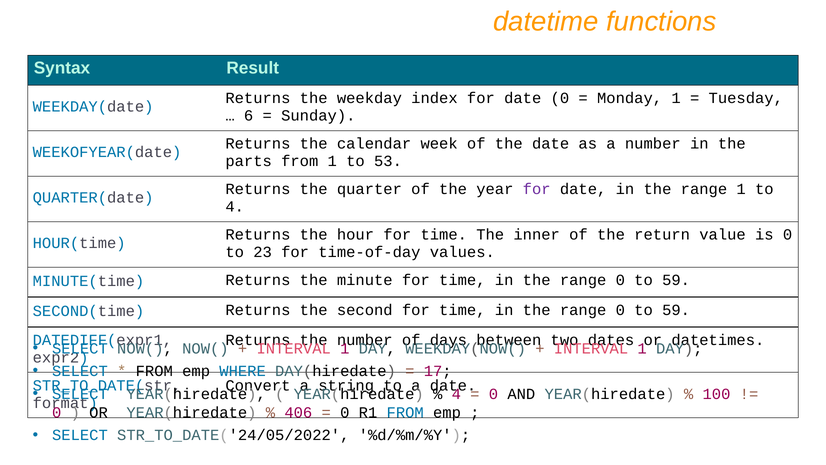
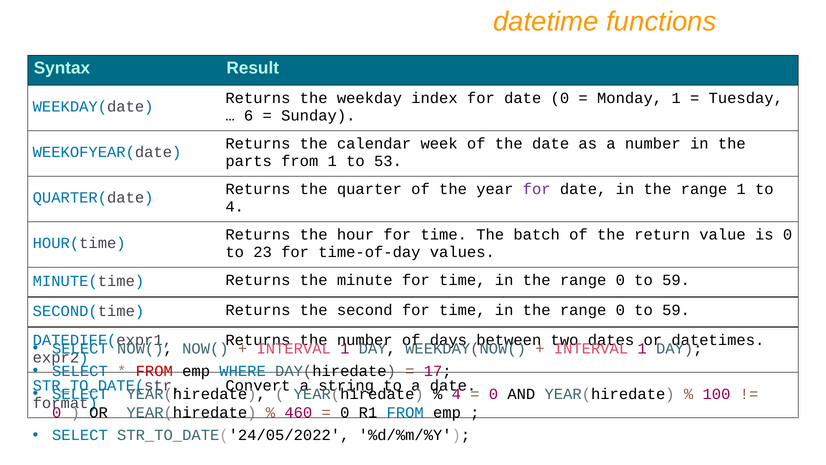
inner: inner -> batch (537, 234)
FROM colour: black -> red (154, 371)
406: 406 -> 460 (298, 412)
